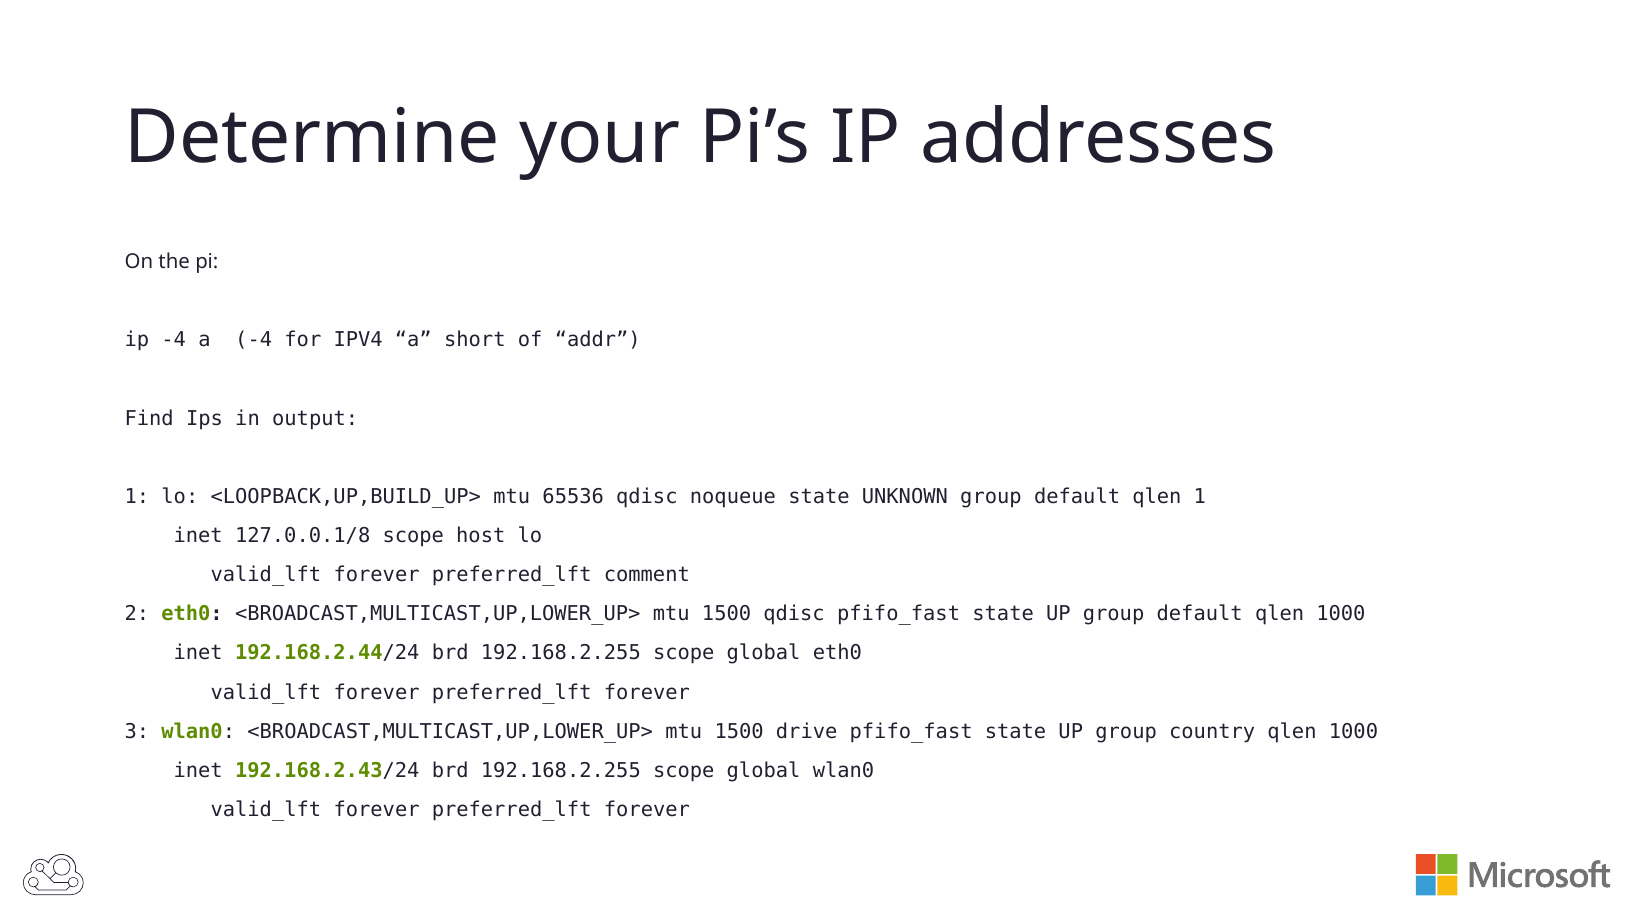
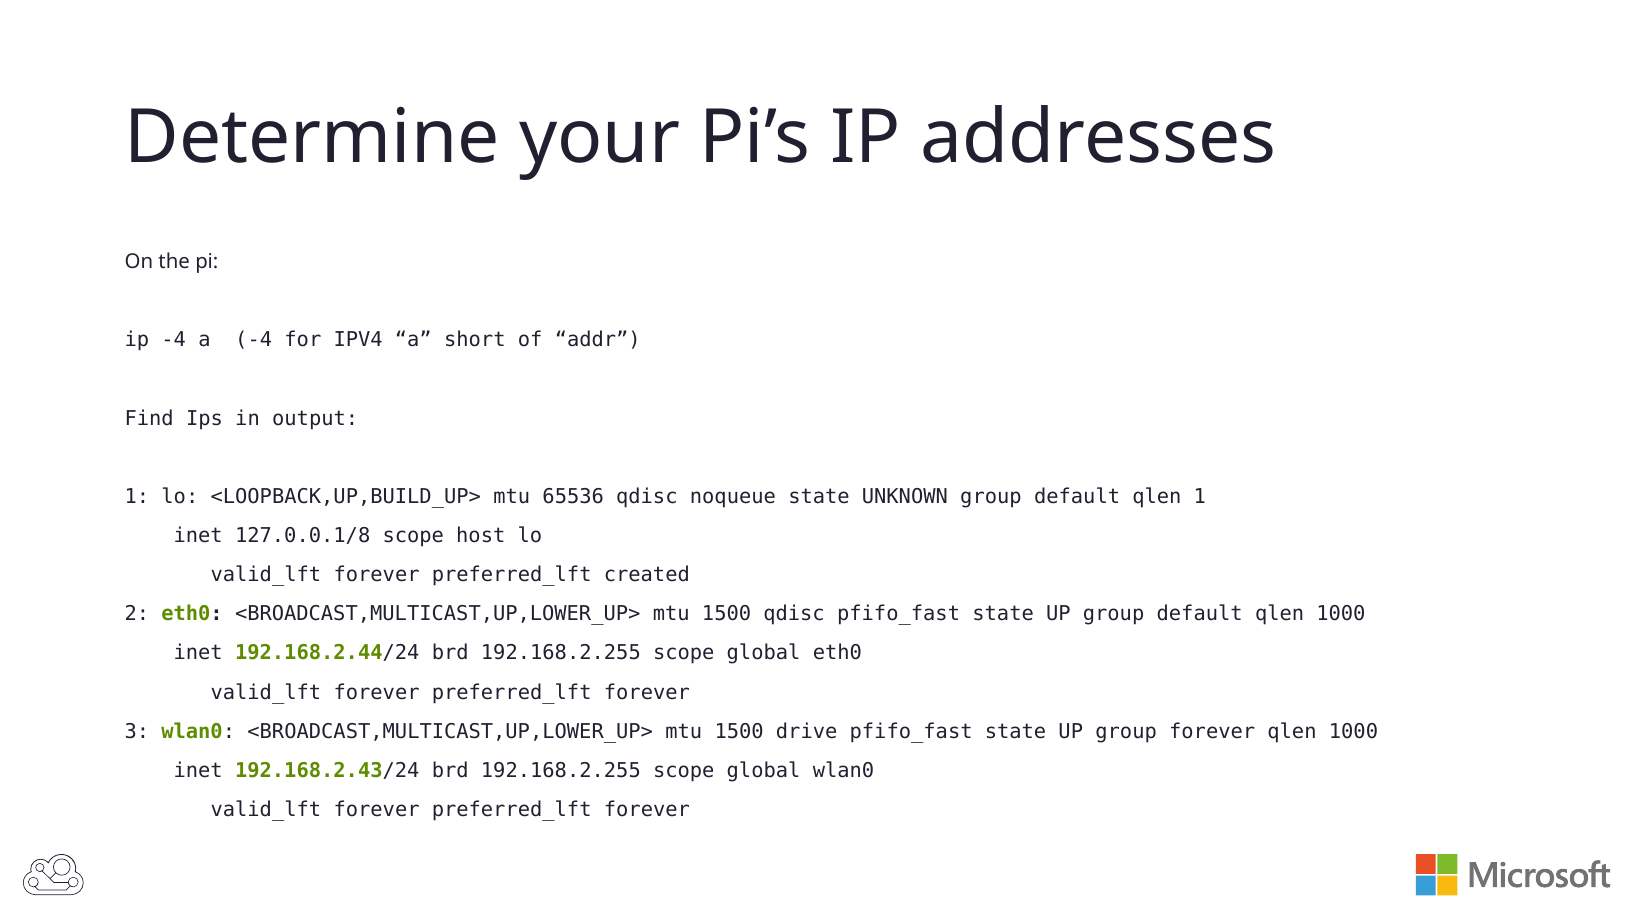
comment: comment -> created (647, 575)
group country: country -> forever (1212, 731)
